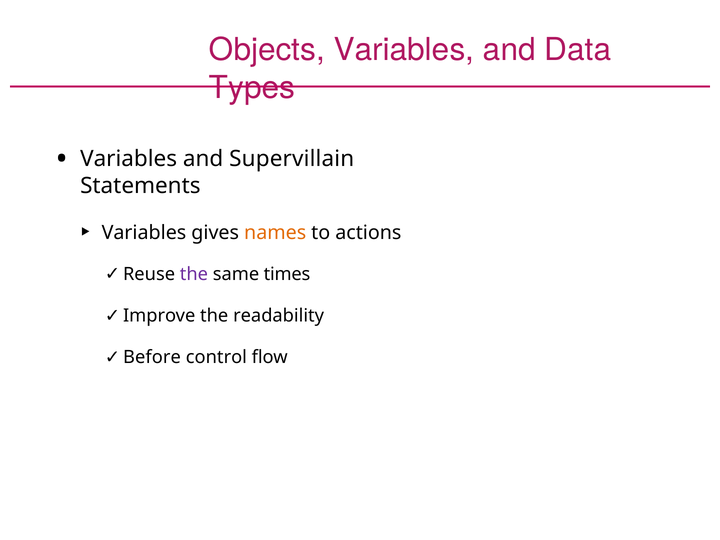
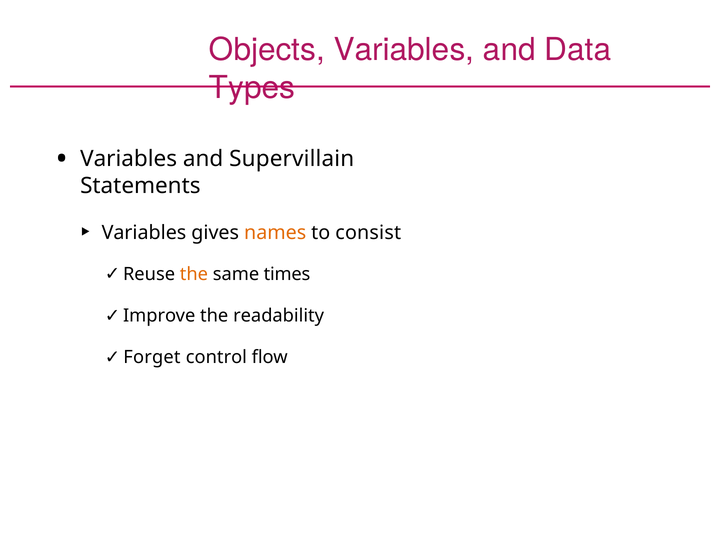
actions: actions -> consist (368, 233)
the colour: purple -> orange (194, 274)
Before: Before -> Forget (152, 357)
